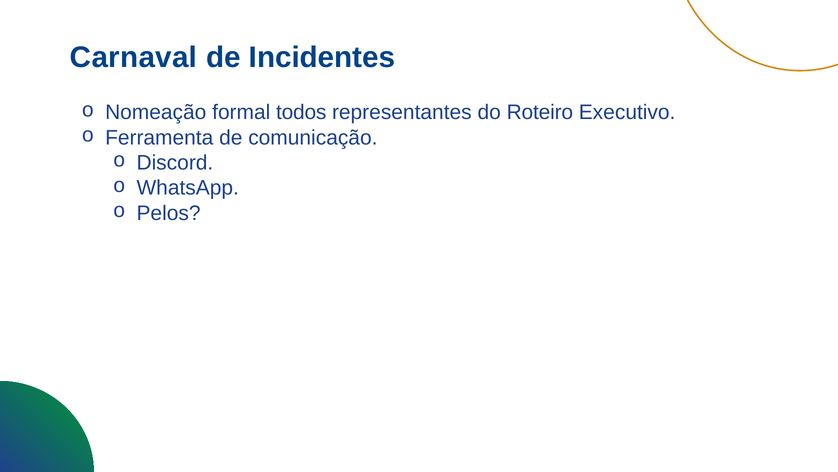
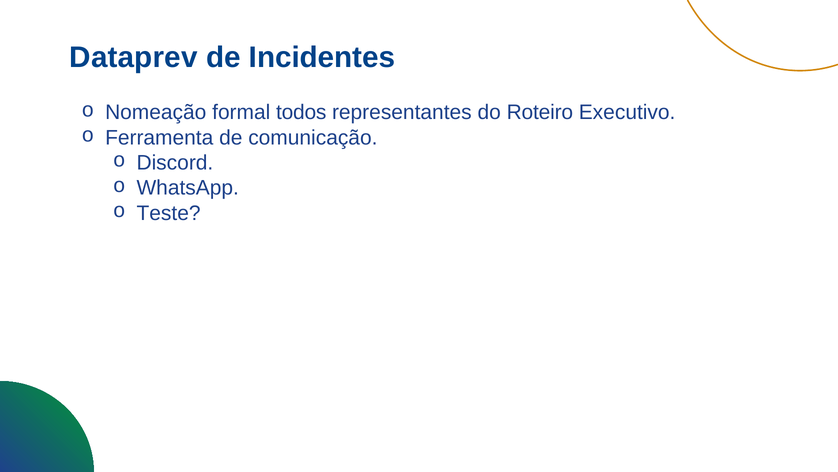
Carnaval: Carnaval -> Dataprev (134, 58)
Pelos: Pelos -> Teste (169, 213)
